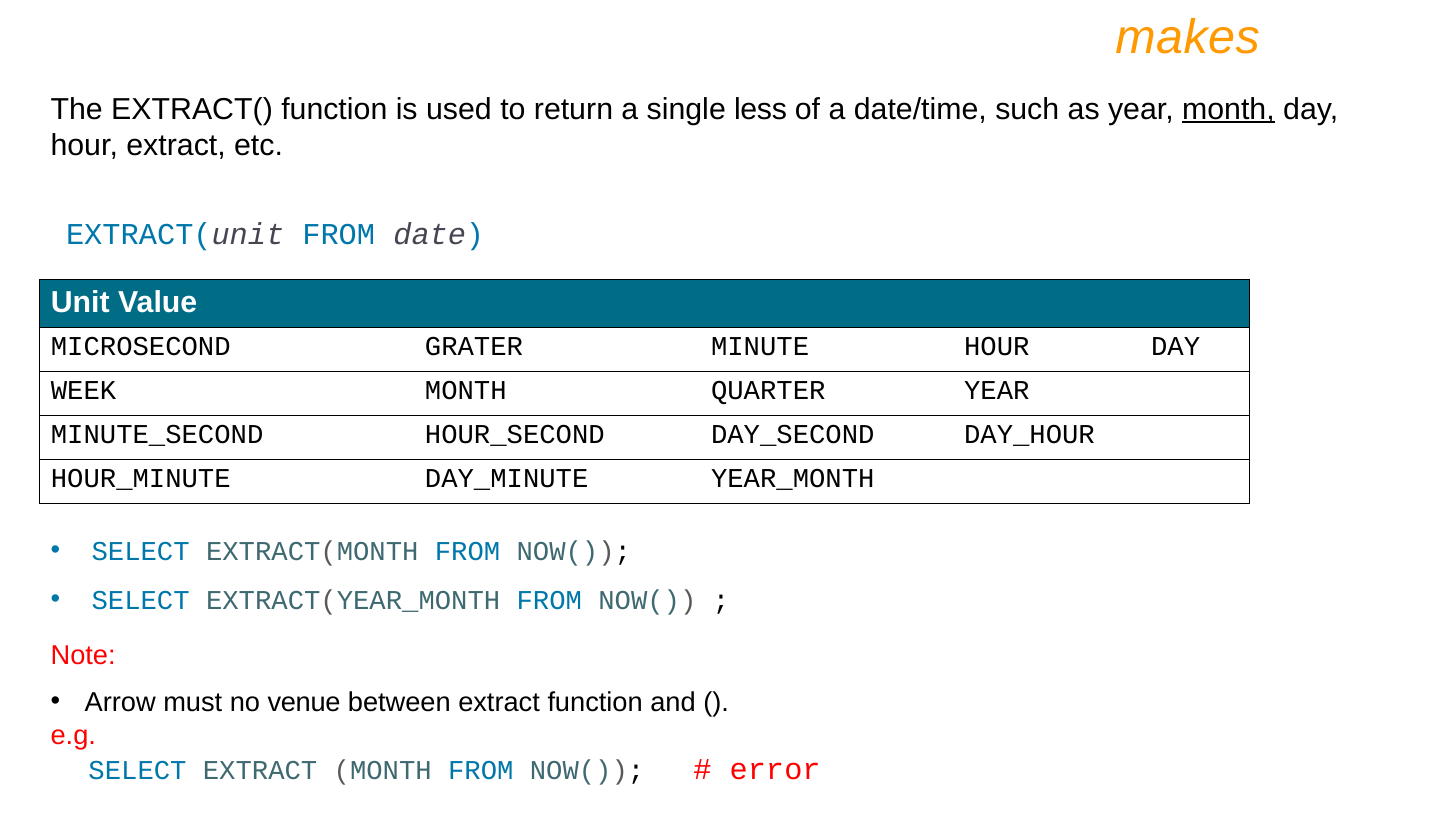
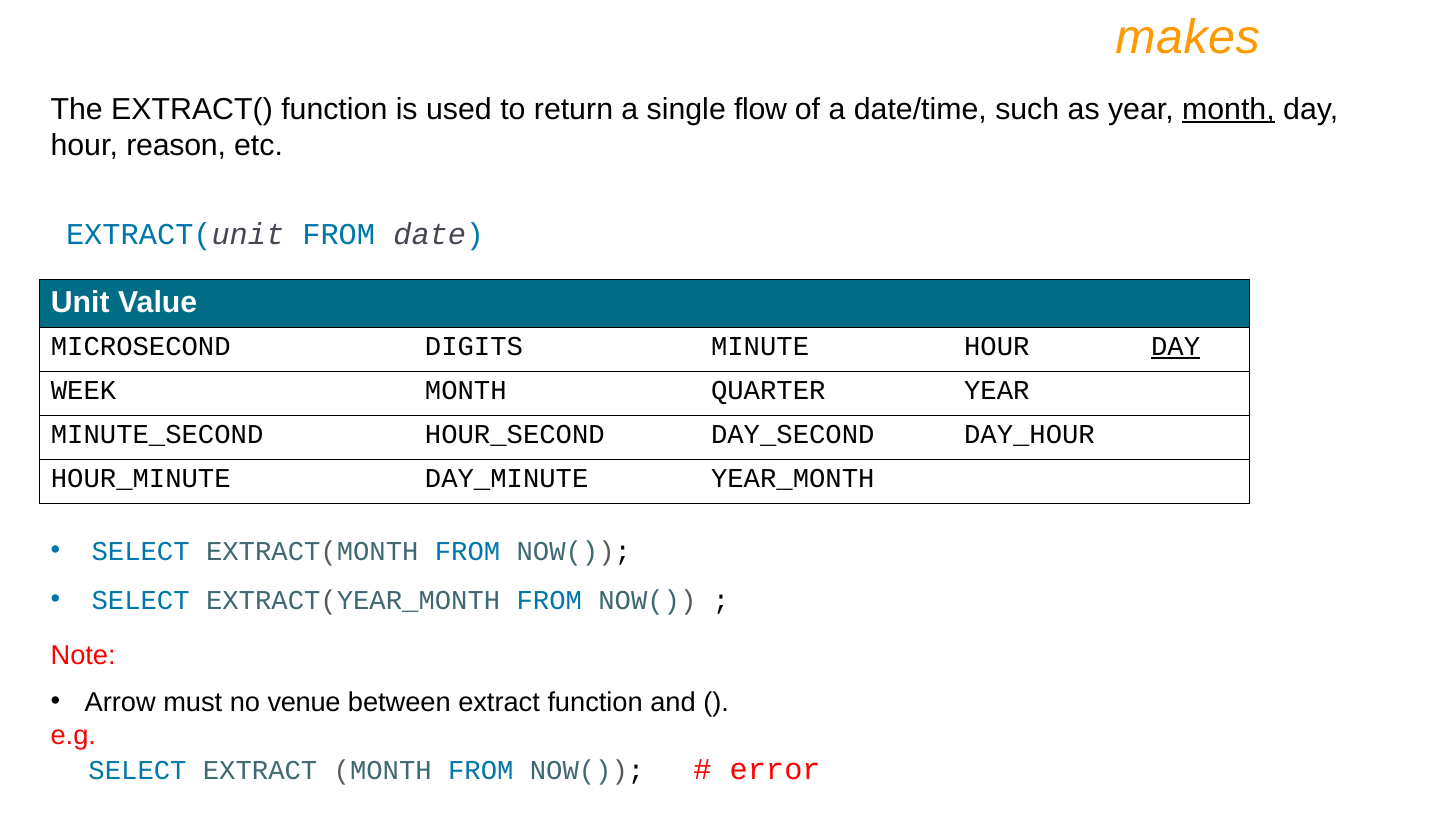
less: less -> flow (760, 109)
hour extract: extract -> reason (176, 146)
GRATER: GRATER -> DIGITS (474, 346)
DAY underline: none -> present (1176, 346)
